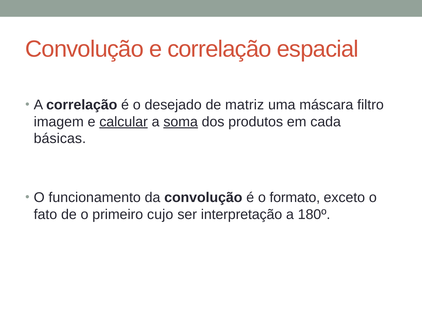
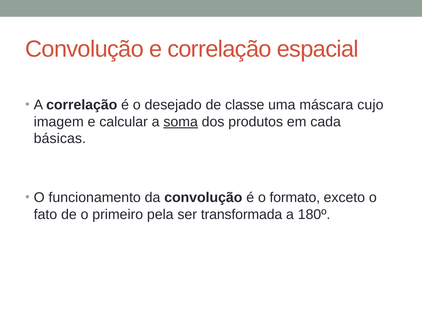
matriz: matriz -> classe (245, 105)
filtro: filtro -> cujo (370, 105)
calcular underline: present -> none (124, 122)
cujo: cujo -> pela (160, 215)
interpretação: interpretação -> transformada (242, 215)
